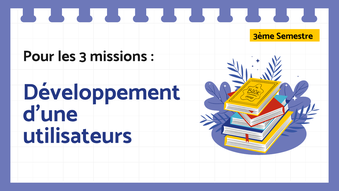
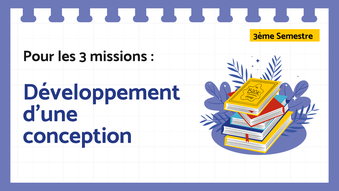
utilisateurs: utilisateurs -> conception (77, 135)
